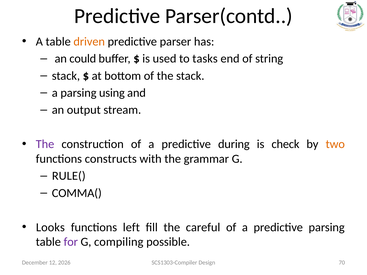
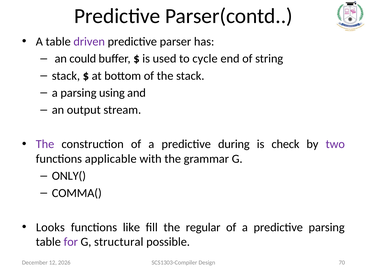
driven colour: orange -> purple (89, 42)
tasks: tasks -> cycle (205, 59)
two colour: orange -> purple (335, 144)
constructs: constructs -> applicable (111, 159)
RULE(: RULE( -> ONLY( (69, 176)
left: left -> like (131, 227)
careful: careful -> regular (203, 227)
compiling: compiling -> structural (119, 242)
